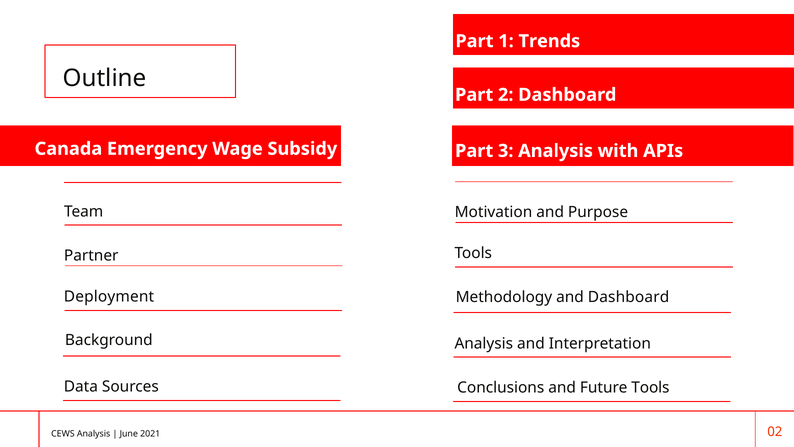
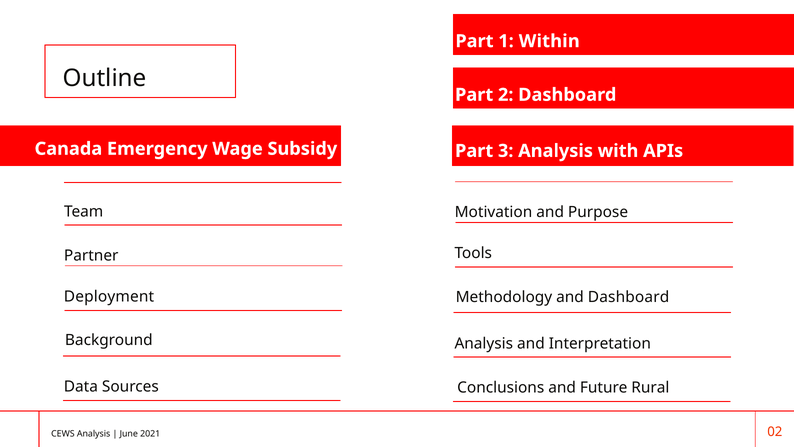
Trends: Trends -> Within (549, 41)
Future Tools: Tools -> Rural (650, 387)
